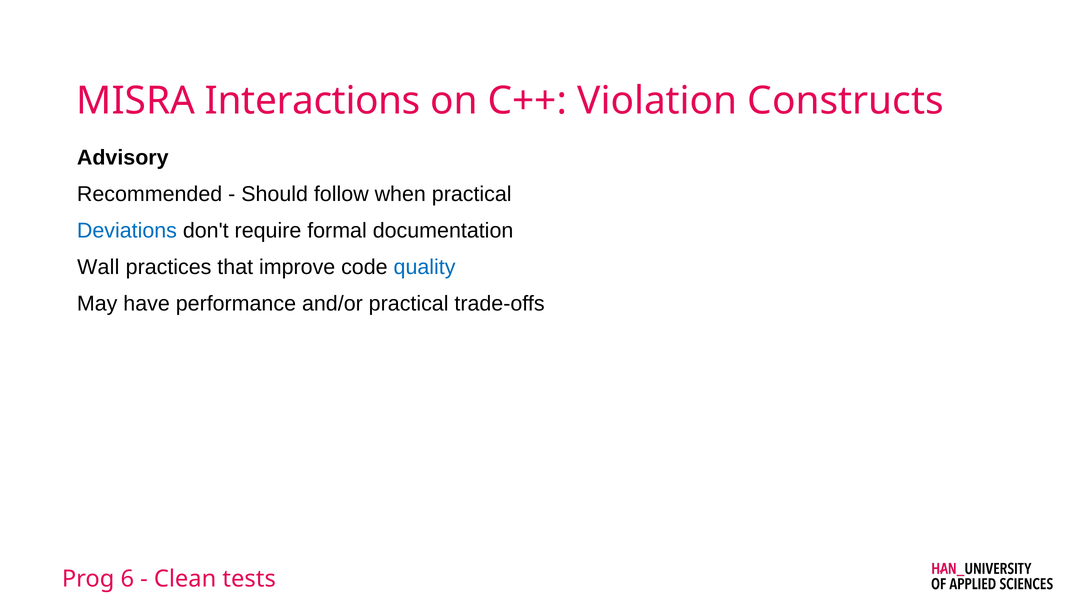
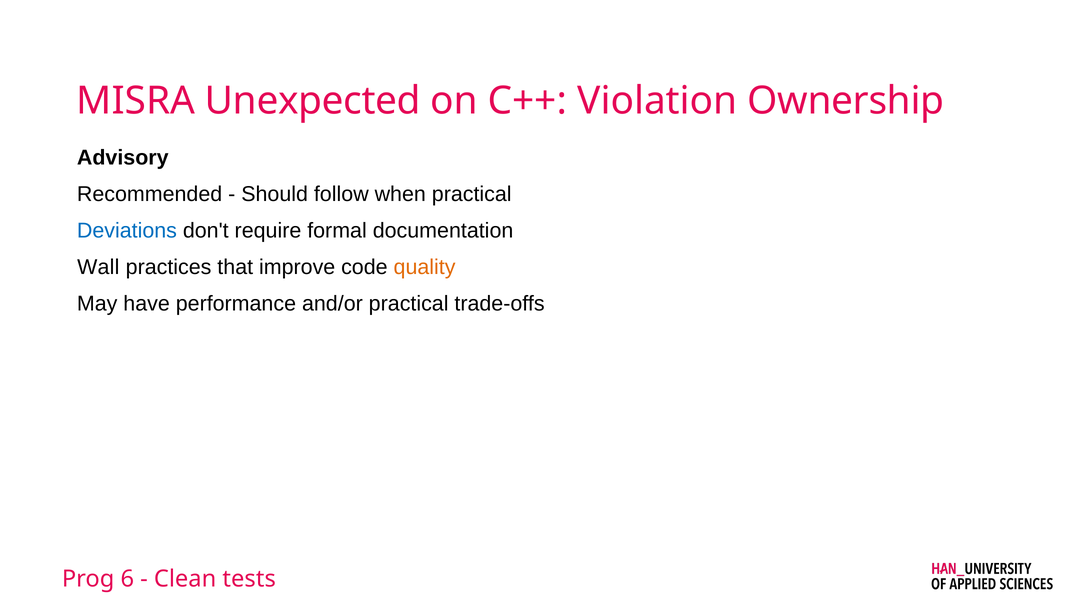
Interactions: Interactions -> Unexpected (313, 101)
Constructs: Constructs -> Ownership (846, 101)
quality colour: blue -> orange (425, 267)
